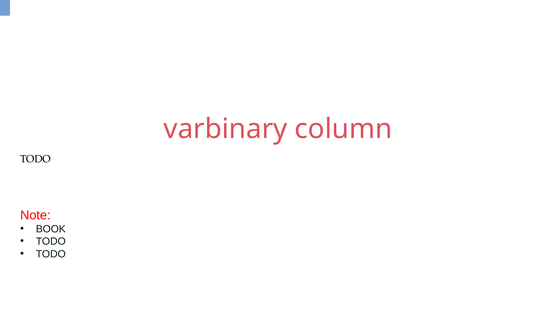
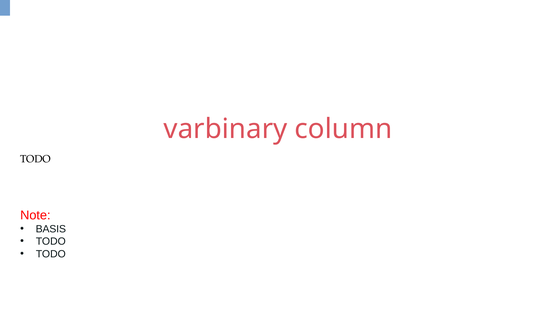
BOOK: BOOK -> BASIS (51, 229)
